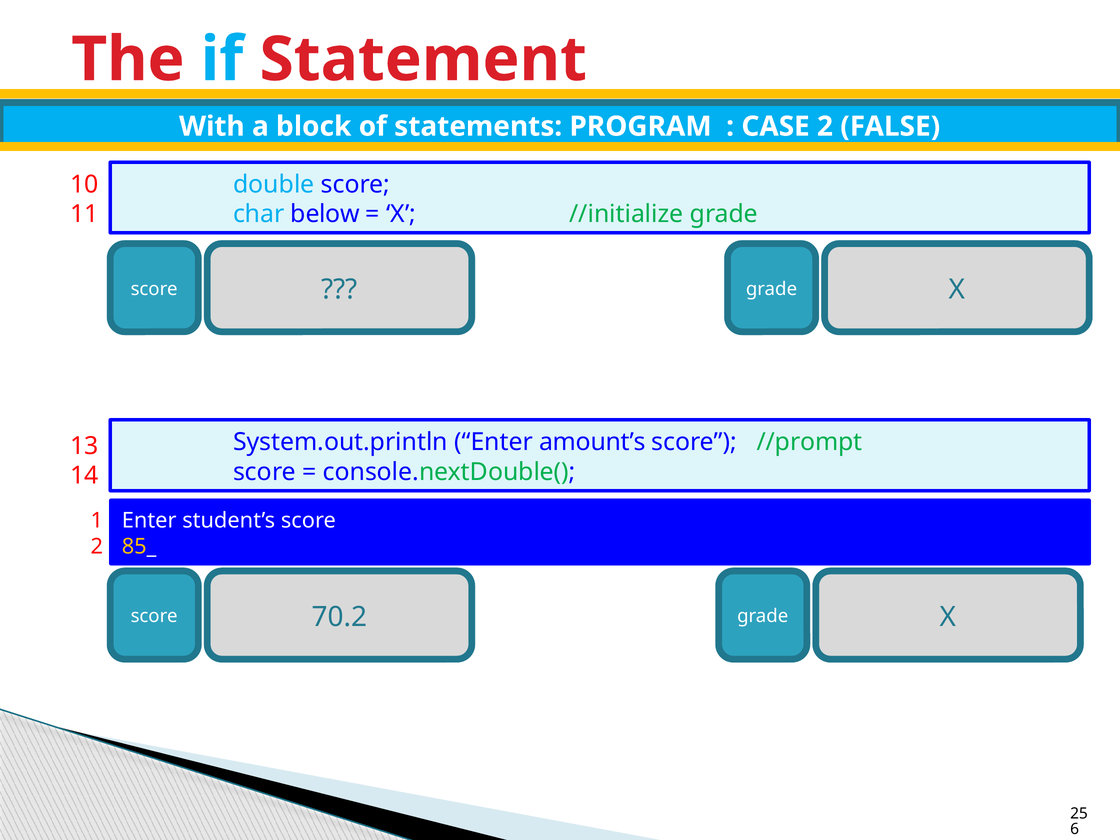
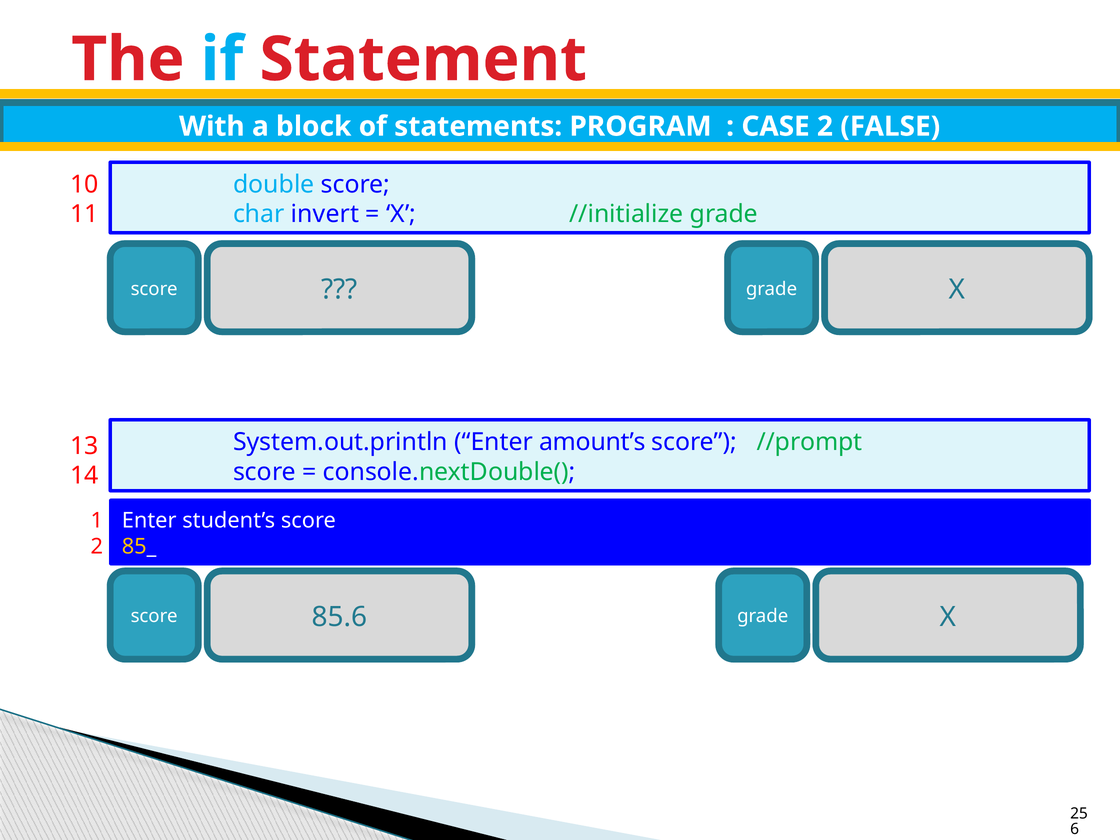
below: below -> invert (325, 214)
70.2: 70.2 -> 85.6 (339, 617)
